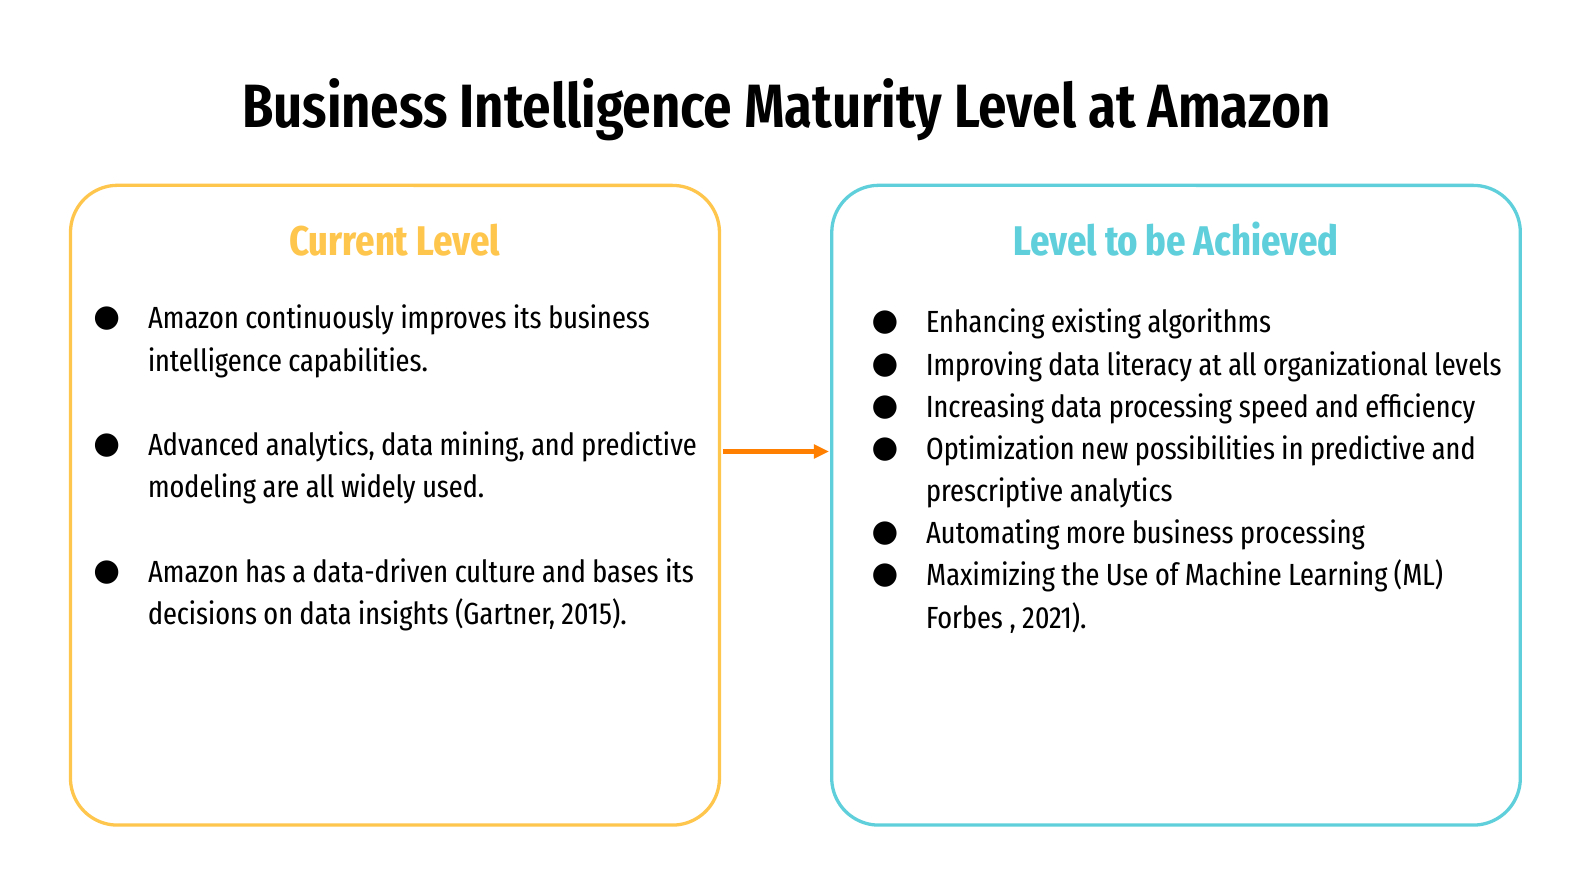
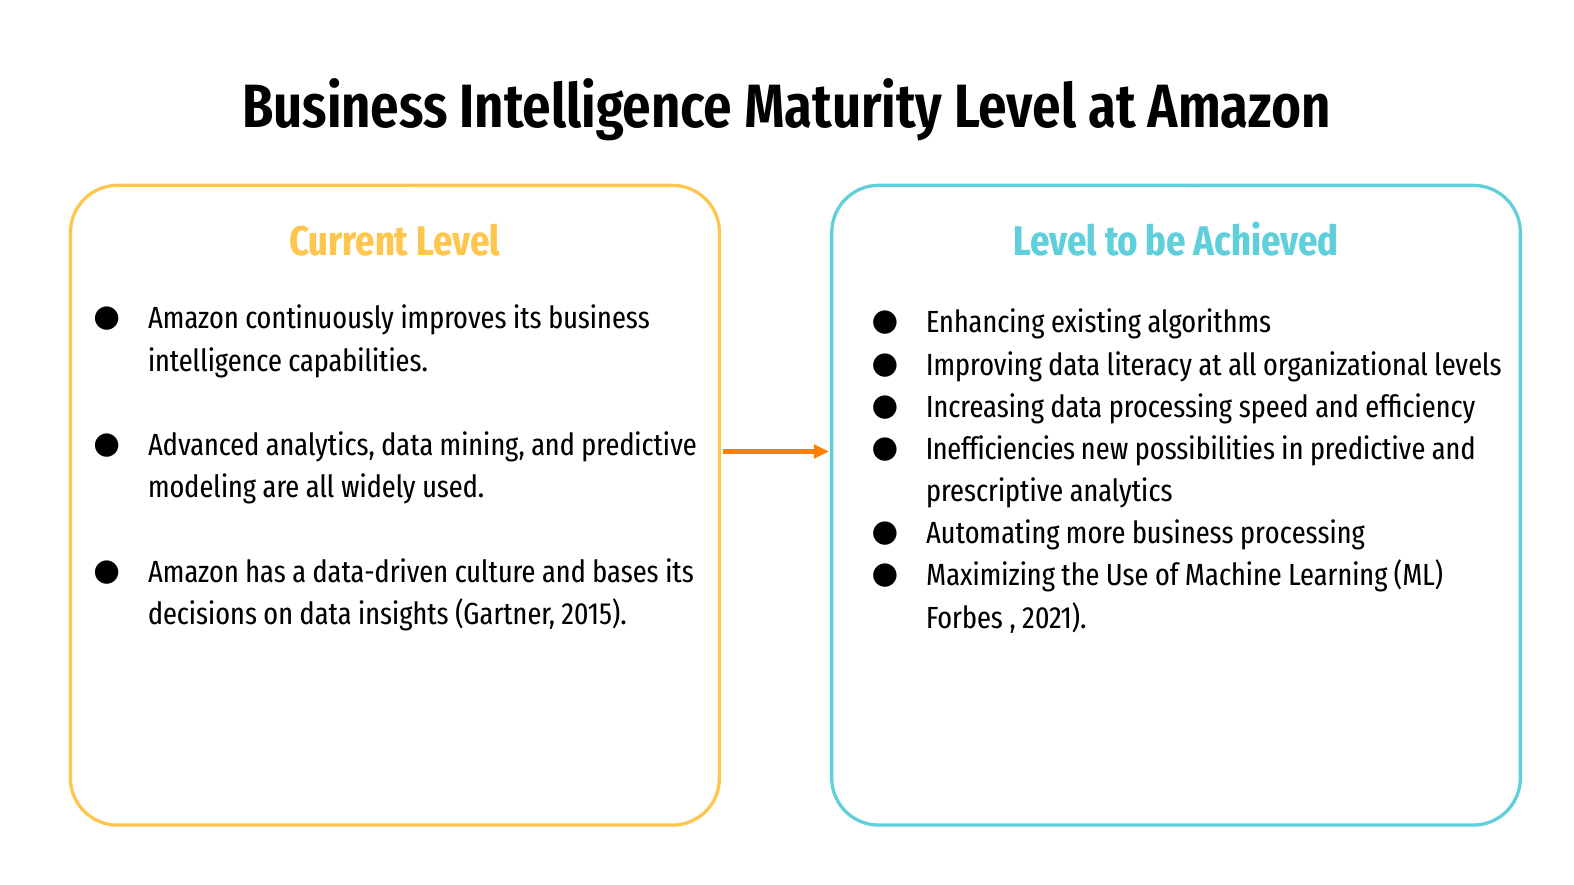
Optimization: Optimization -> Inefficiencies (1001, 450)
